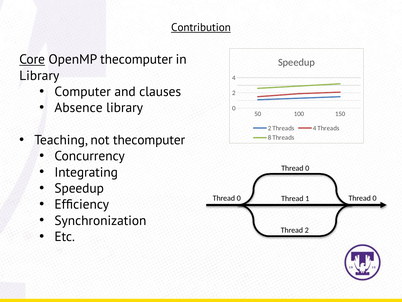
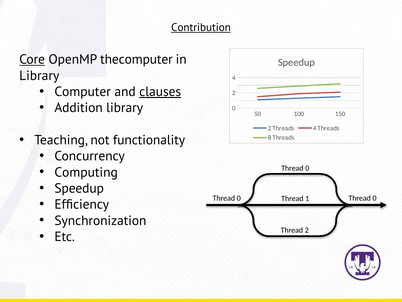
clauses underline: none -> present (160, 92)
Absence: Absence -> Addition (79, 108)
not thecomputer: thecomputer -> functionality (149, 140)
Integrating: Integrating -> Computing (86, 172)
